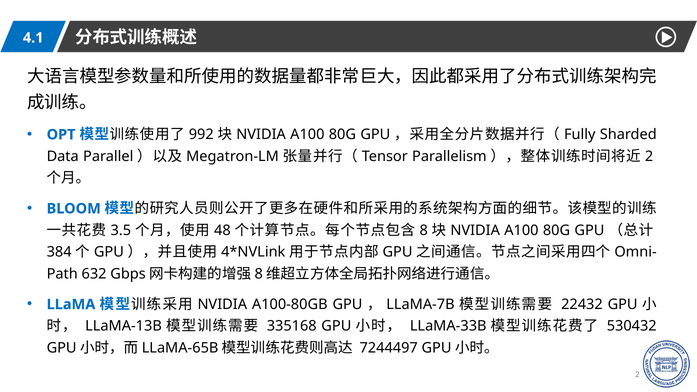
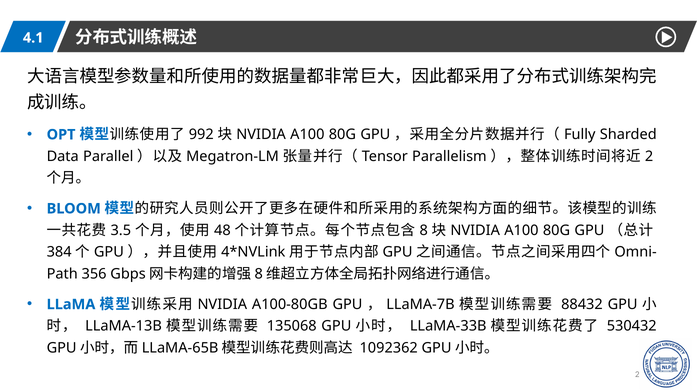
632: 632 -> 356 (94, 274)
22432: 22432 -> 88432 (582, 304)
335168: 335168 -> 135068 (292, 326)
7244497: 7244497 -> 1092362 (389, 348)
